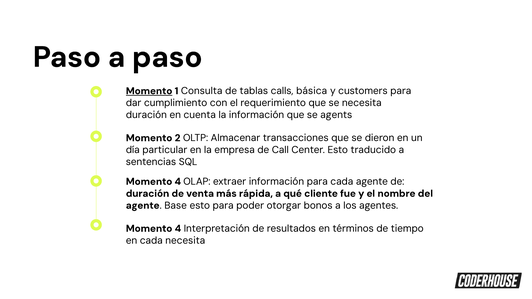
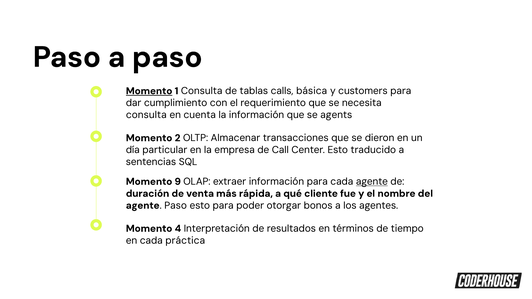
duración: duración -> consulta (146, 115)
4: 4 -> 9 (178, 182)
agente underline: none -> present (372, 182)
agente Base: Base -> Paso (176, 206)
cada necesita: necesita -> práctica (185, 241)
